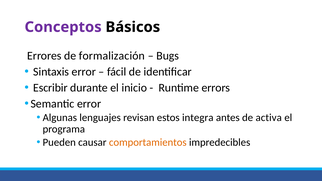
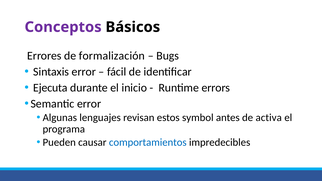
Escribir: Escribir -> Ejecuta (50, 88)
integra: integra -> symbol (198, 118)
comportamientos colour: orange -> blue (148, 143)
